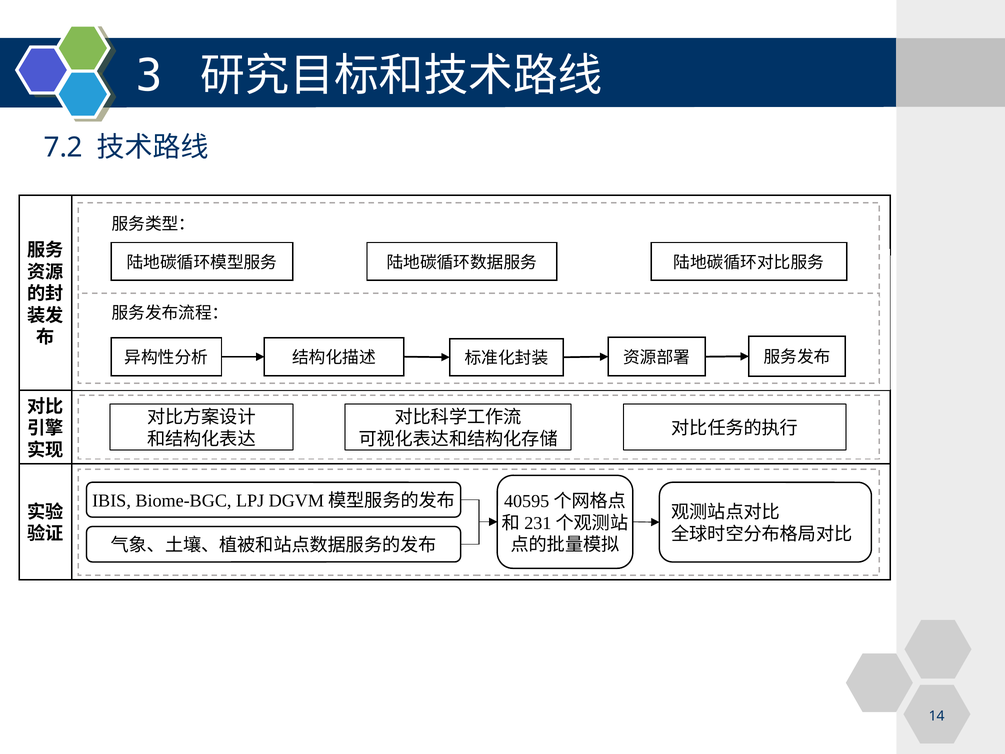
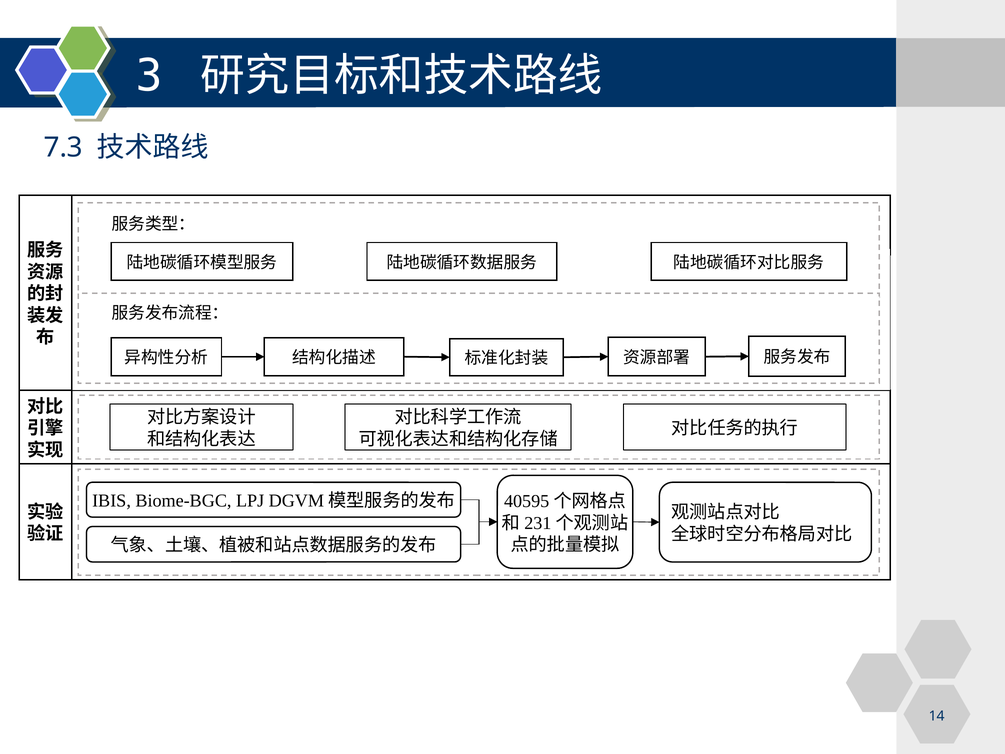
7.2: 7.2 -> 7.3 (63, 148)
